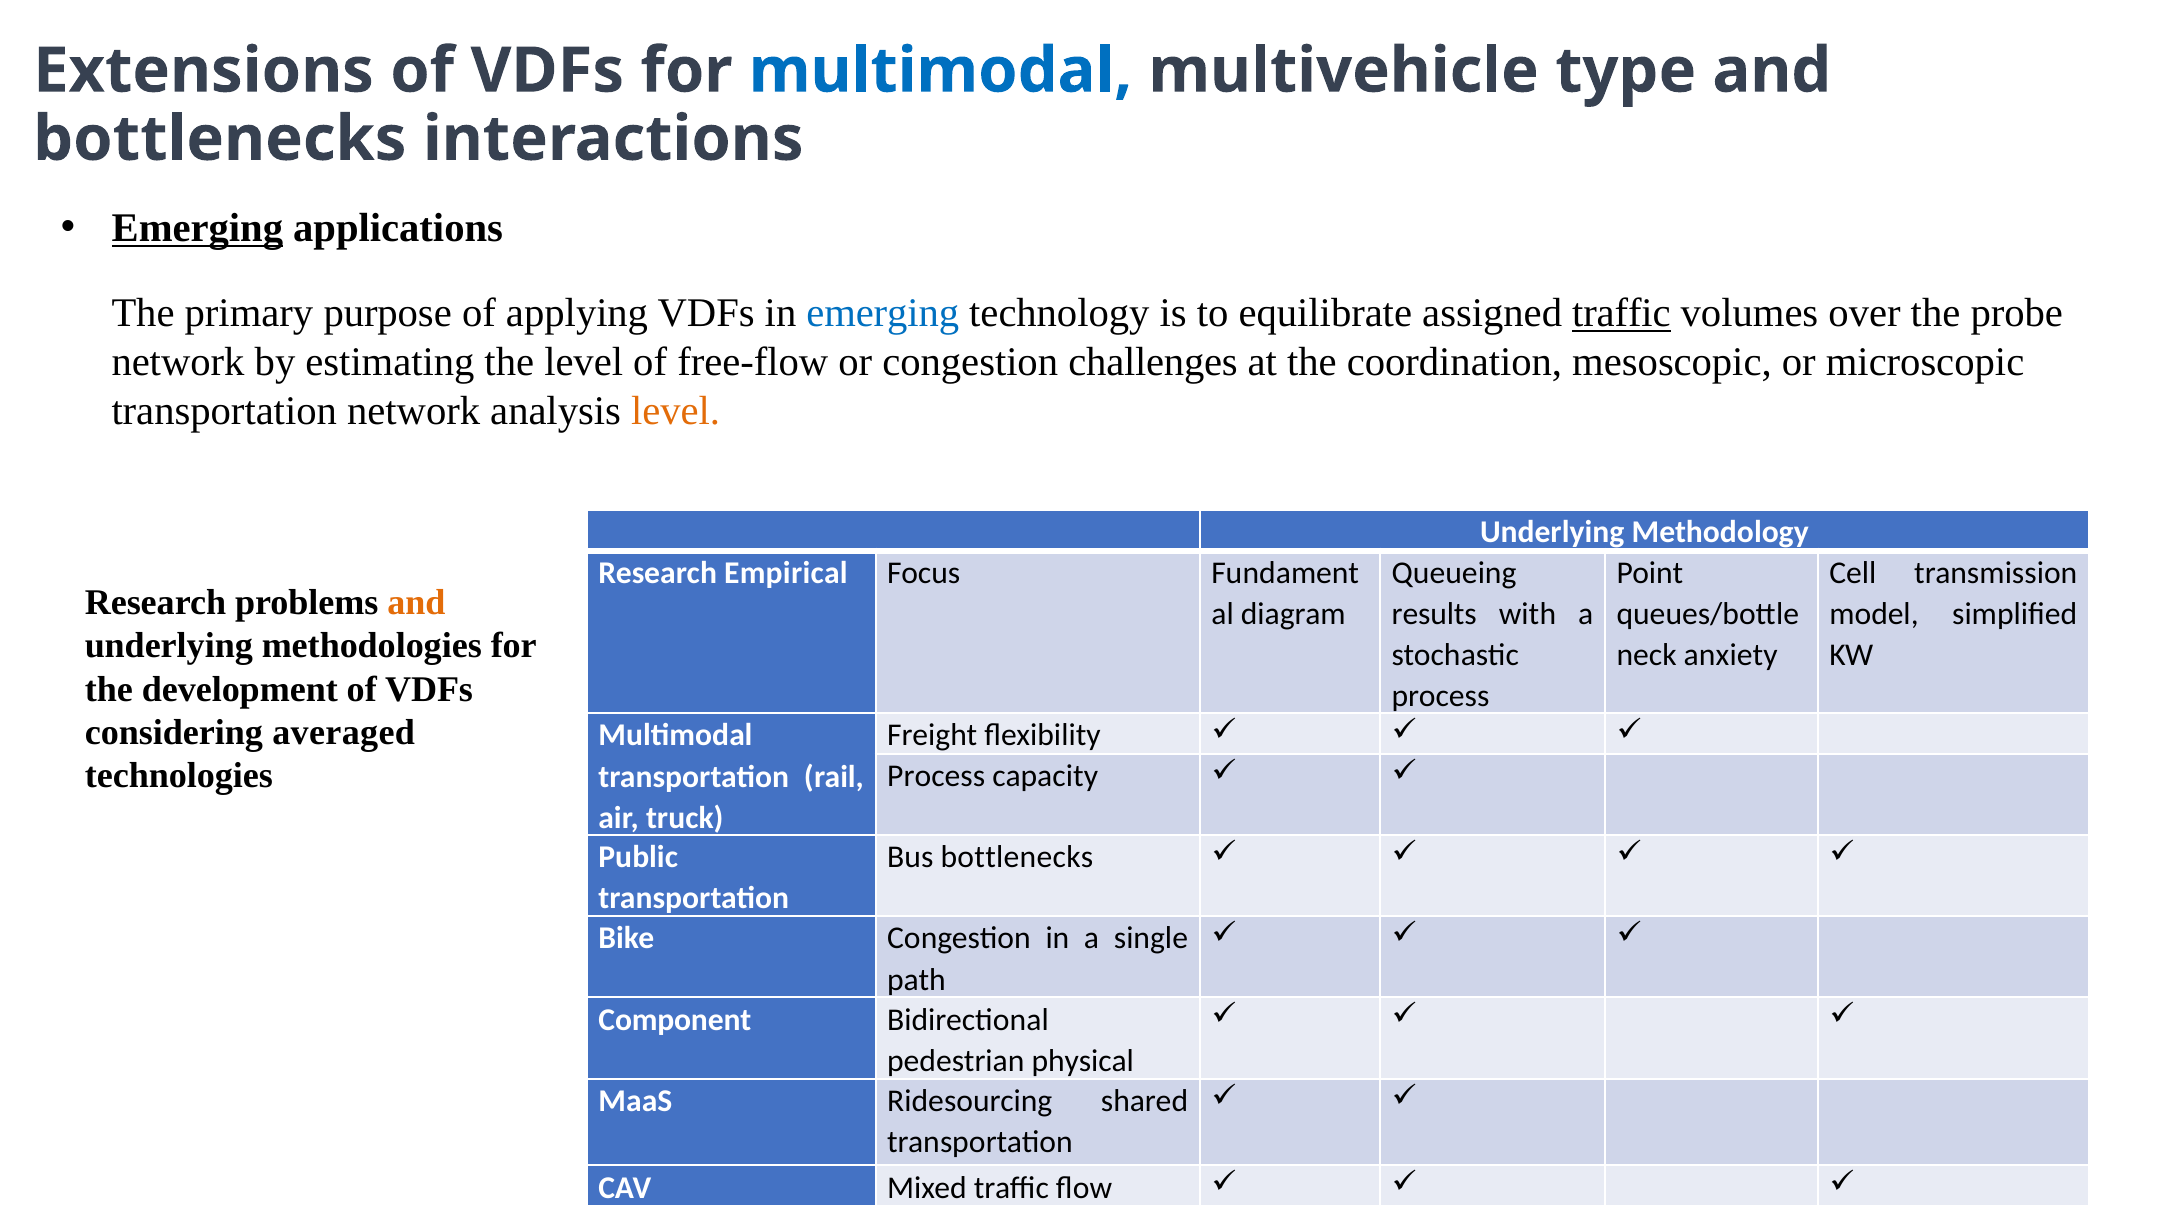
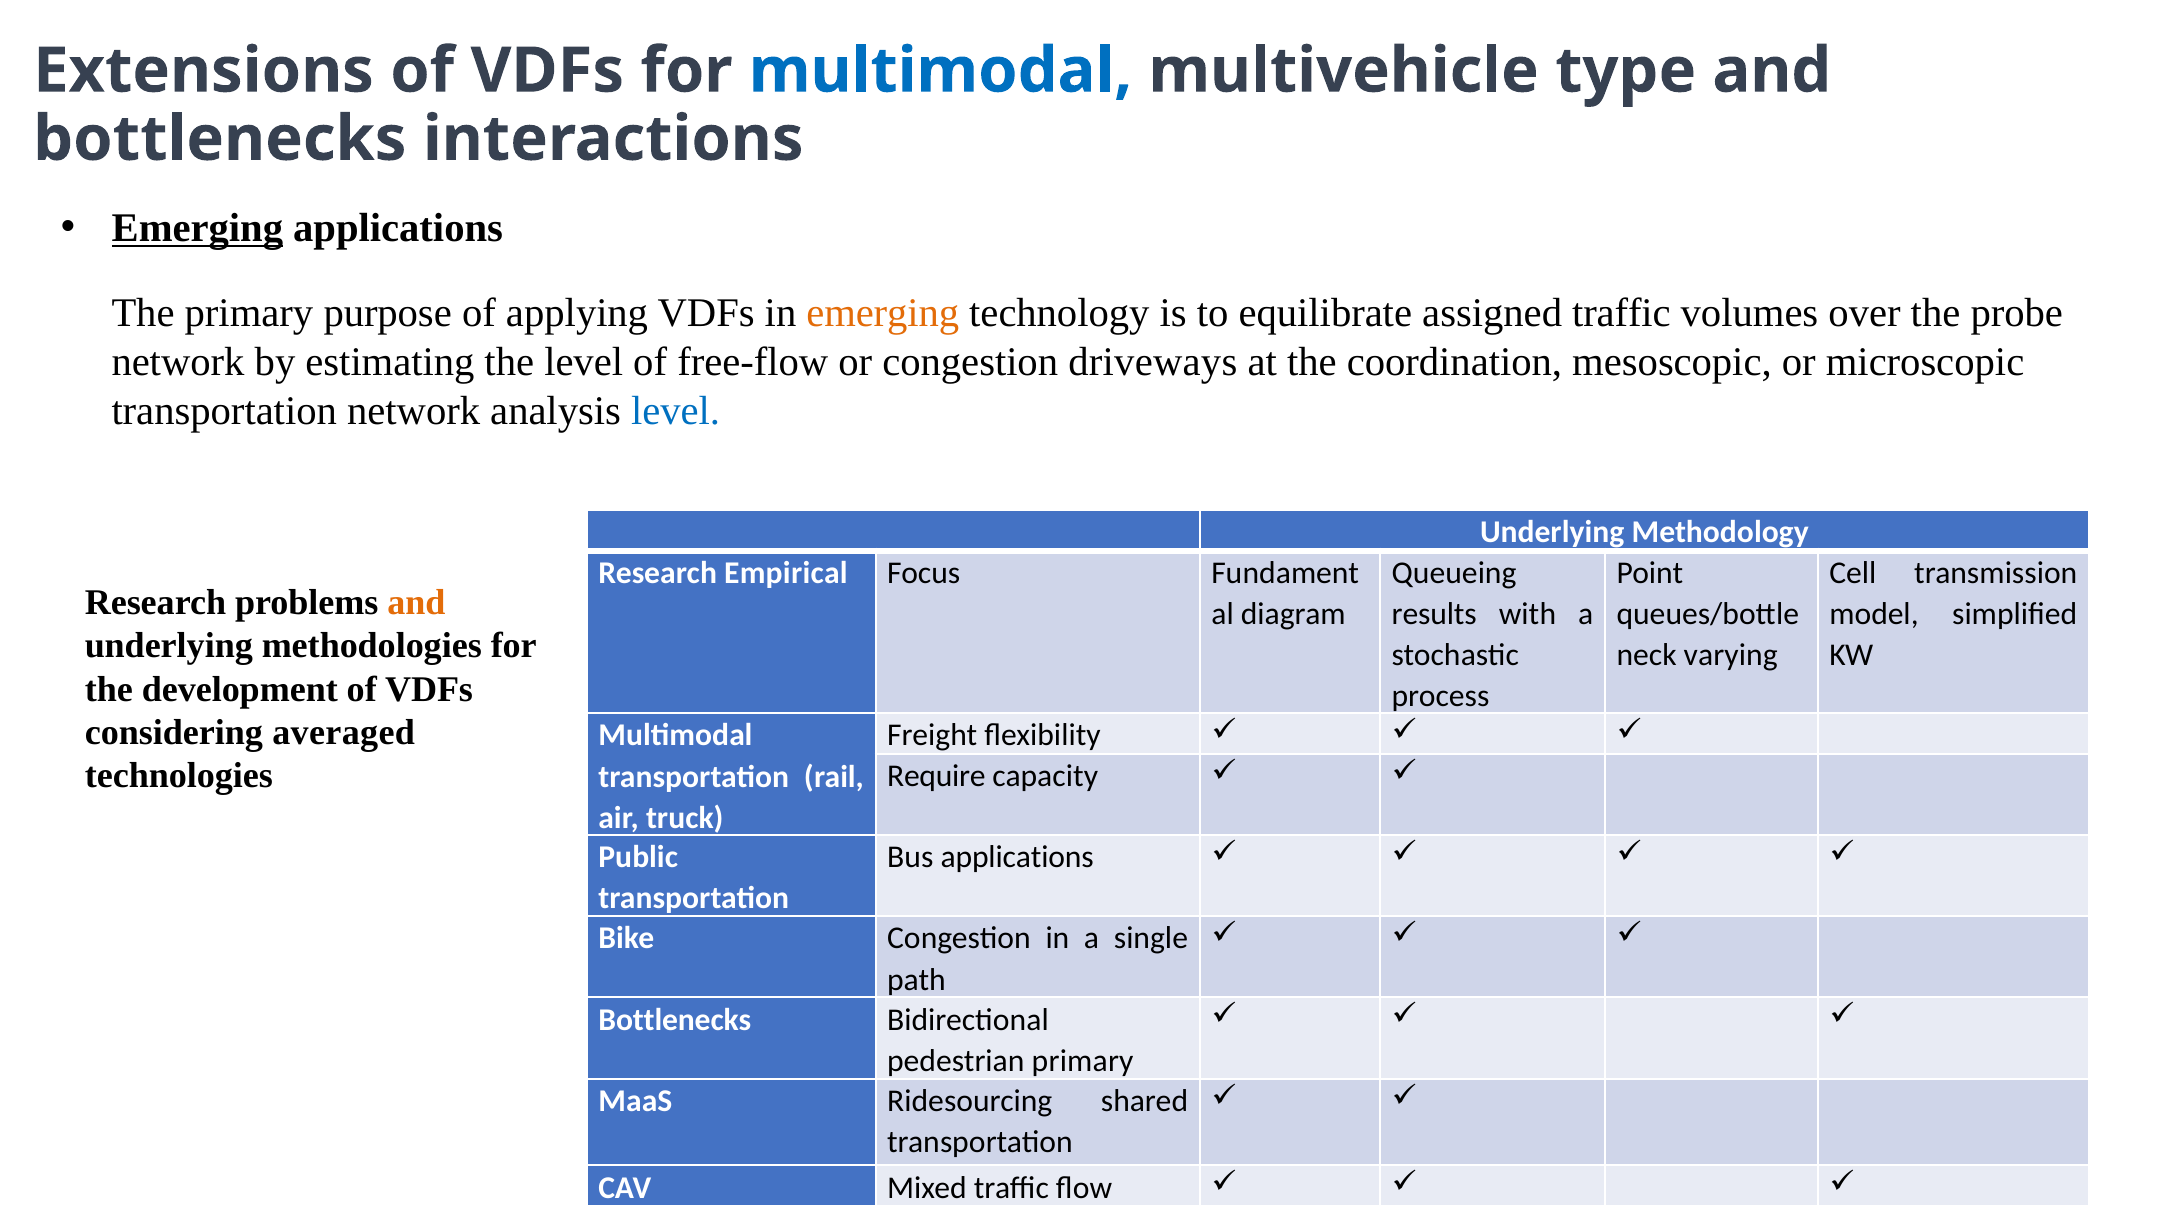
emerging colour: blue -> orange (883, 313)
traffic underline: present -> none (1621, 313)
challenges: challenges -> driveways (1153, 362)
level colour: orange -> blue (676, 411)
anxiety: anxiety -> varying (1731, 655)
Process: Process -> Require (936, 776)
Bus bottlenecks: bottlenecks -> applications (1017, 857)
Component: Component -> Bottlenecks (675, 1019)
pedestrian physical: physical -> primary (1083, 1061)
